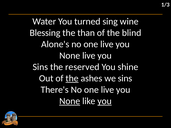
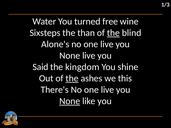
sing: sing -> free (110, 22)
Blessing: Blessing -> Sixsteps (45, 33)
the underline: none -> present (113, 33)
Sins: Sins -> Said (40, 67)
reserved: reserved -> kingdom (82, 67)
we sins: sins -> this (125, 79)
you underline: present -> none (105, 101)
